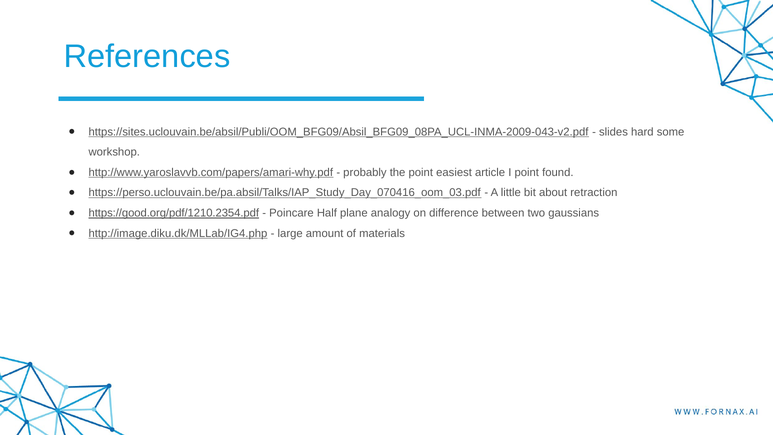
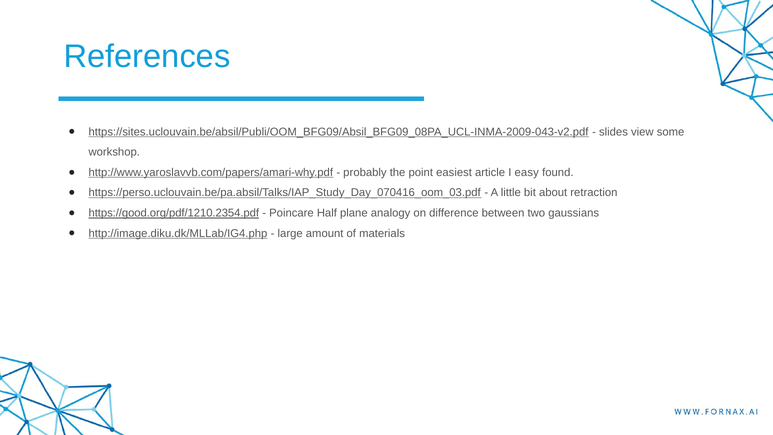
hard: hard -> view (642, 132)
I point: point -> easy (527, 172)
